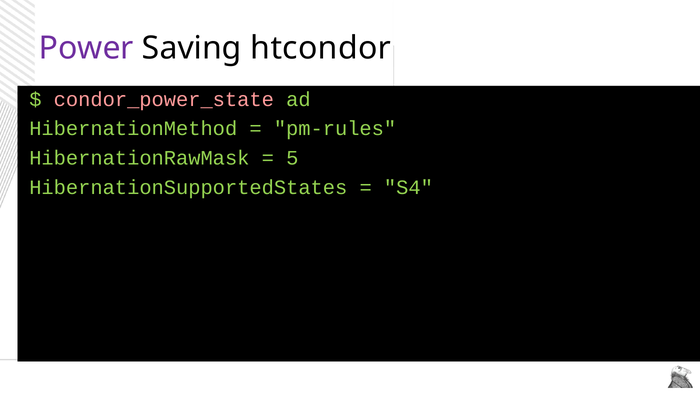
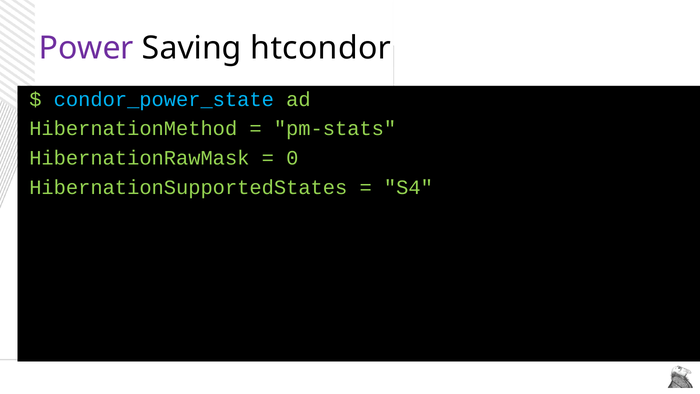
condor_power_state colour: pink -> light blue (164, 99)
pm-rules: pm-rules -> pm-stats (335, 129)
5: 5 -> 0 (292, 158)
